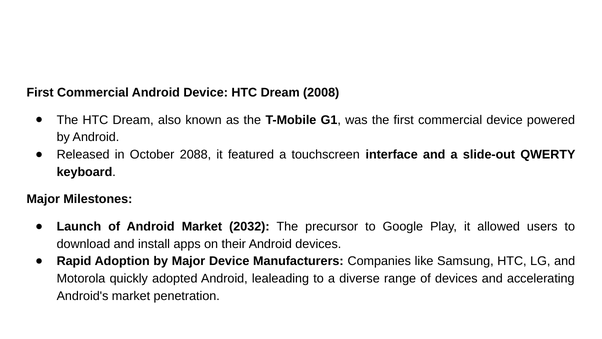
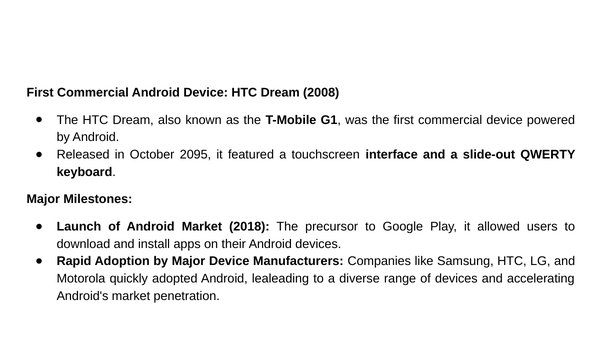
2088: 2088 -> 2095 (195, 154)
2032: 2032 -> 2018 (249, 226)
